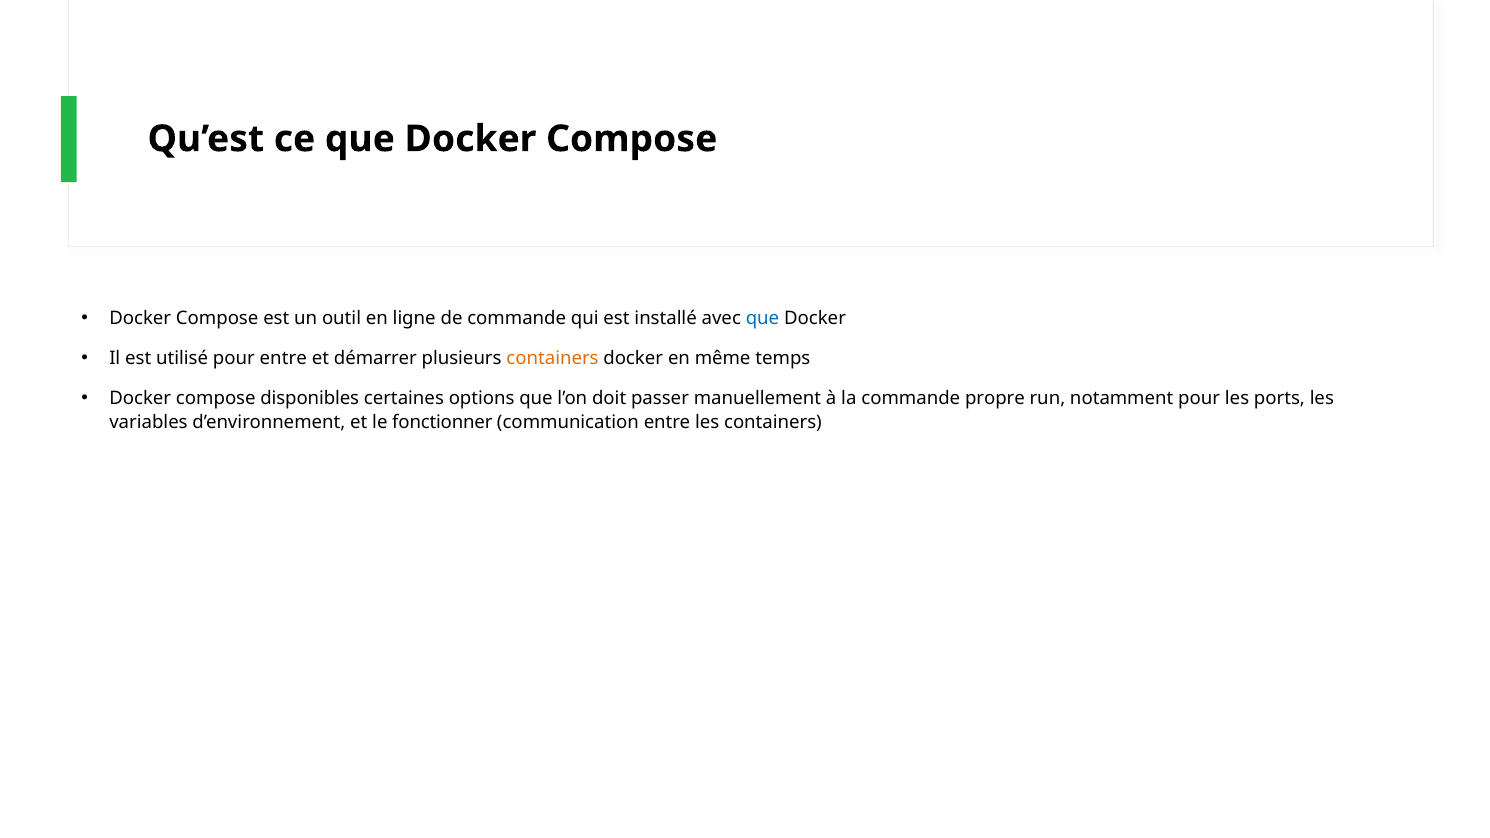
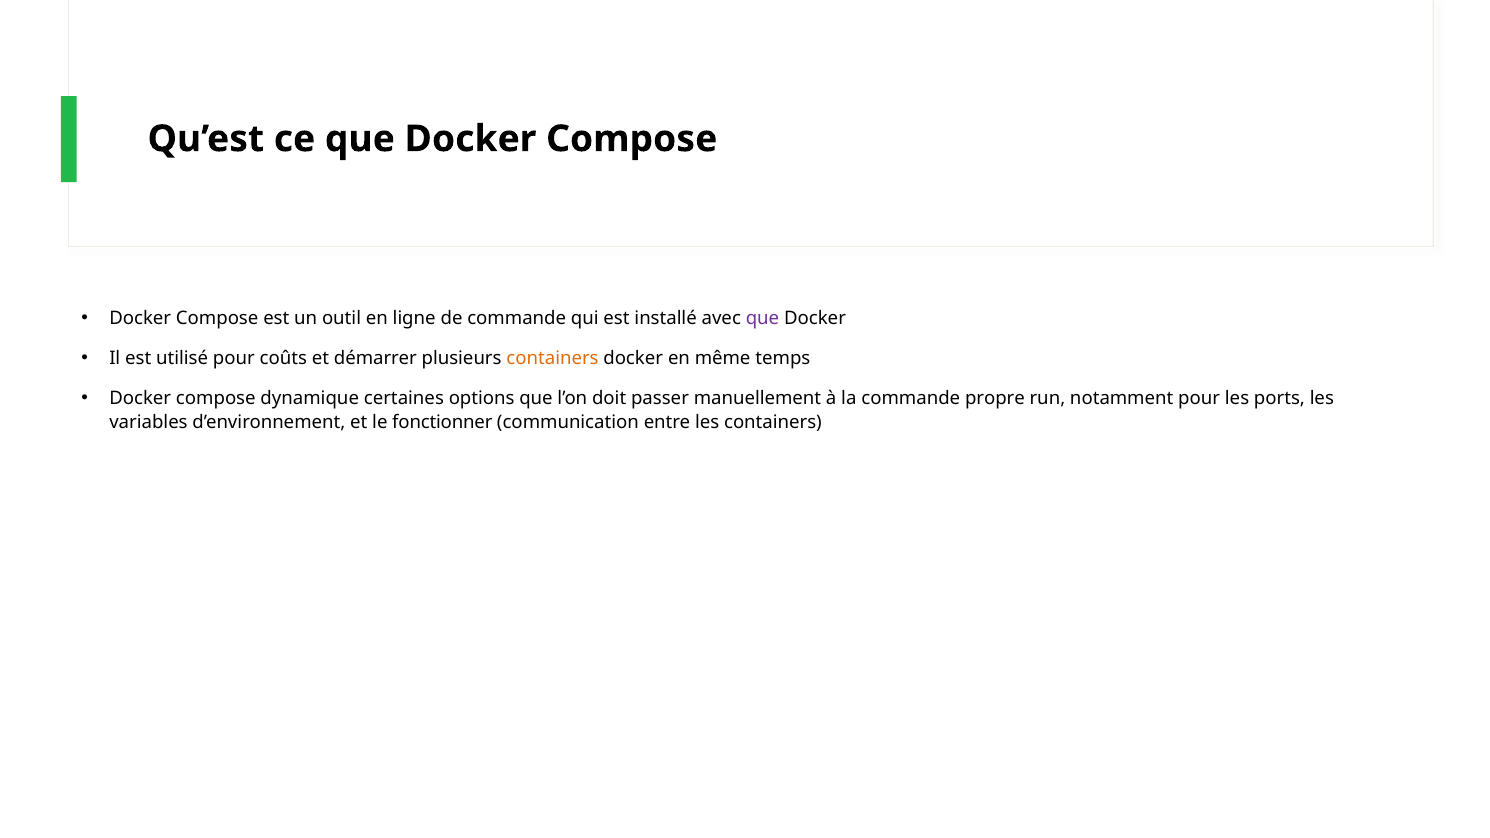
que colour: blue -> purple (763, 318)
pour entre: entre -> coûts (283, 358)
disponibles: disponibles -> dynamique (310, 398)
